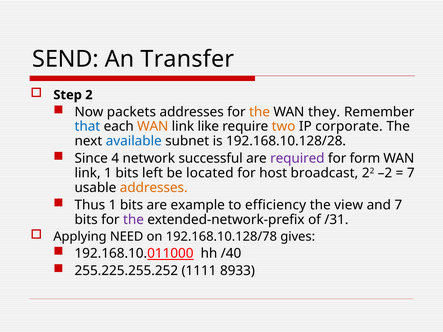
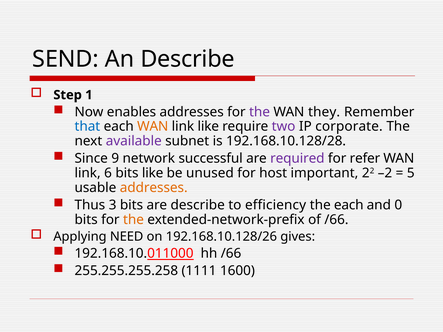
An Transfer: Transfer -> Describe (188, 59)
2: 2 -> 1 (89, 95)
packets: packets -> enables (131, 112)
the colour: orange -> purple (260, 112)
two colour: orange -> purple (284, 127)
available colour: blue -> purple (134, 141)
4: 4 -> 9 (115, 159)
form: form -> refer (365, 159)
link 1: 1 -> 6 (108, 173)
bits left: left -> like (153, 173)
located: located -> unused (210, 173)
broadcast: broadcast -> important (324, 173)
7: 7 -> 5 (411, 173)
Thus 1: 1 -> 3 (113, 205)
are example: example -> describe (198, 205)
the view: view -> each (349, 205)
and 7: 7 -> 0 (398, 205)
the colour: purple -> orange (133, 220)
of /31: /31 -> /66 (336, 220)
192.168.10.128/78: 192.168.10.128/78 -> 192.168.10.128/26 (221, 237)
hh /40: /40 -> /66 (231, 254)
255.225.255.252: 255.225.255.252 -> 255.255.255.258 (126, 271)
8933: 8933 -> 1600 (237, 271)
